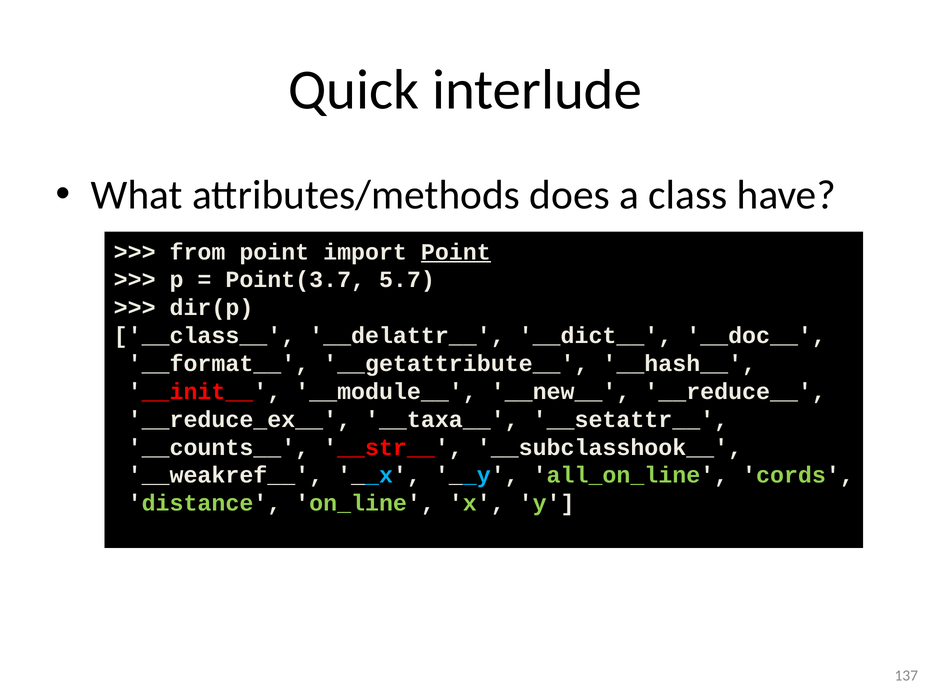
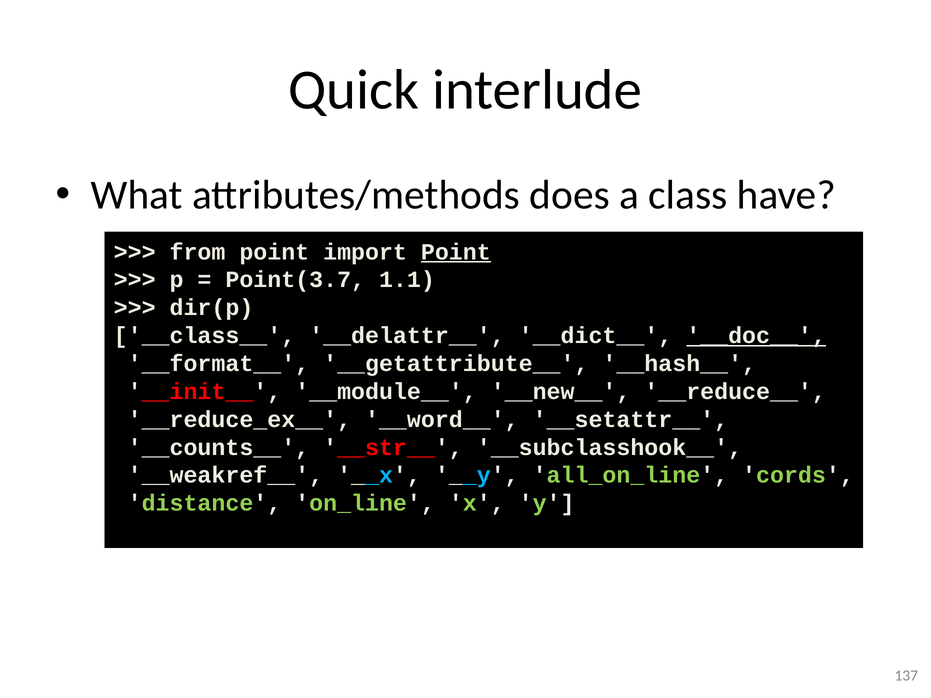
5.7: 5.7 -> 1.1 (407, 280)
__doc__ underline: none -> present (756, 336)
__taxa__: __taxa__ -> __word__ (442, 420)
